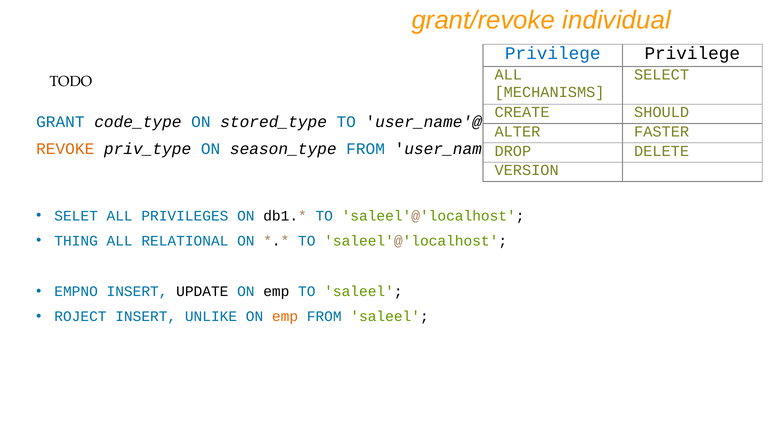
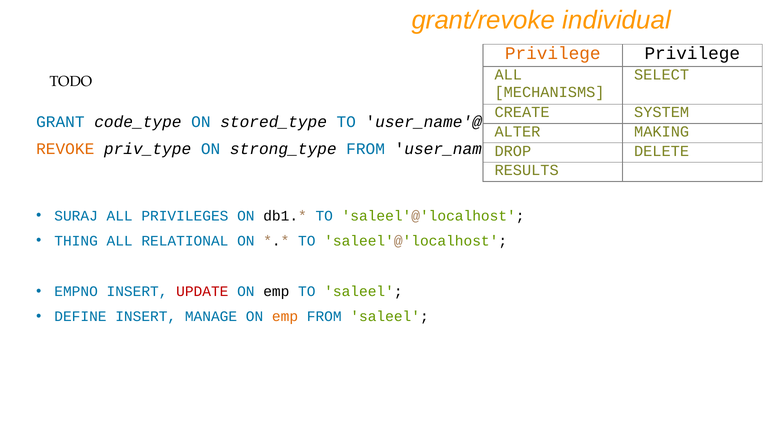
Privilege colour: blue -> orange (553, 53)
SHOULD: SHOULD -> SYSTEM (662, 112)
FASTER: FASTER -> MAKING (662, 132)
season_type: season_type -> strong_type (283, 149)
VERSION: VERSION -> RESULTS (527, 170)
SELET: SELET -> SURAJ (76, 215)
UPDATE colour: black -> red (202, 291)
ROJECT: ROJECT -> DEFINE (80, 316)
UNLIKE: UNLIKE -> MANAGE (211, 316)
